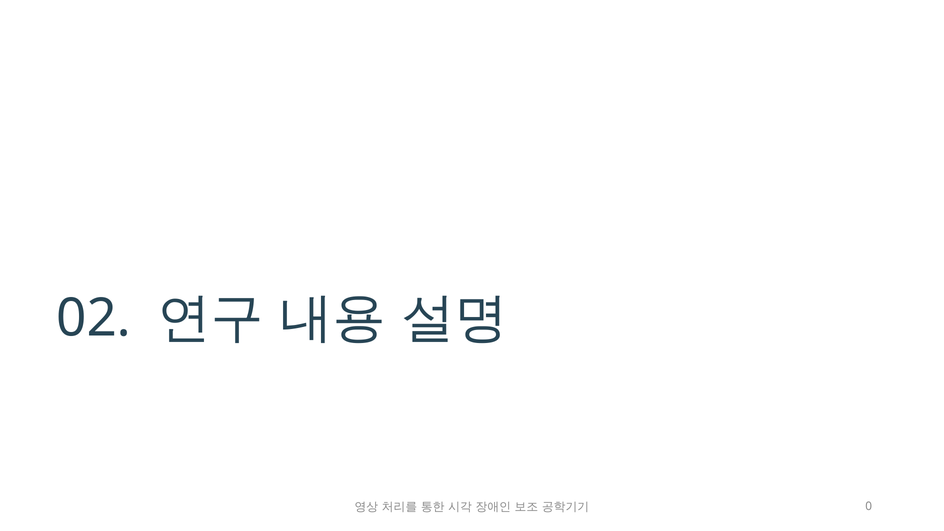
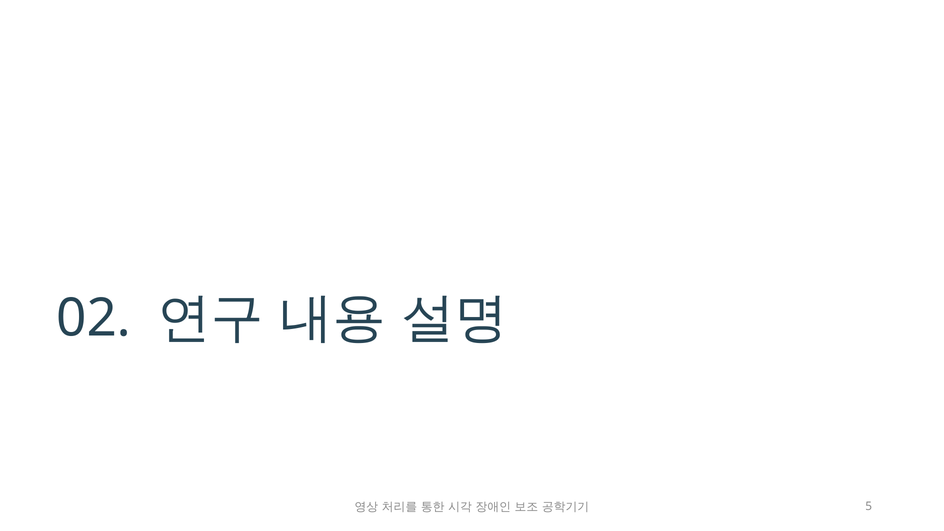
0: 0 -> 5 (869, 506)
